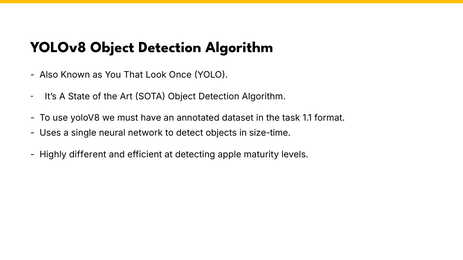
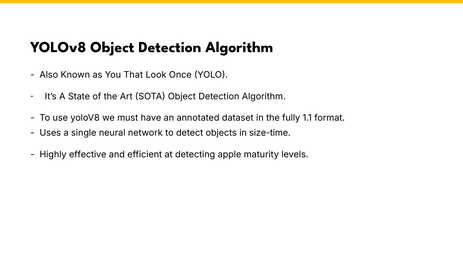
task: task -> fully (291, 118)
different: different -> effective (88, 155)
